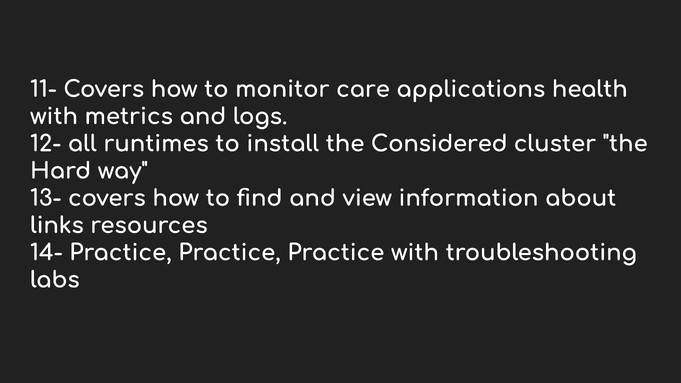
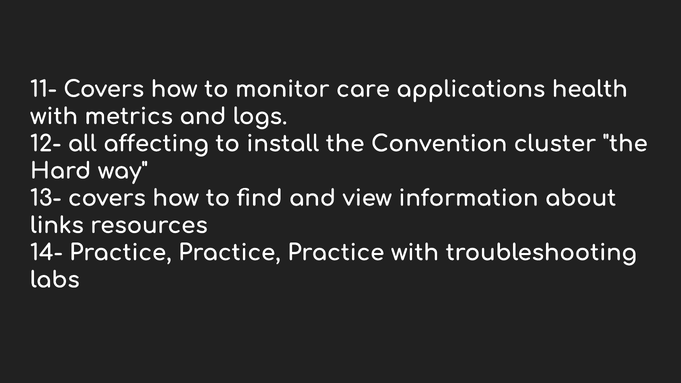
runtimes: runtimes -> affecting (156, 144)
Considered: Considered -> Convention (439, 144)
